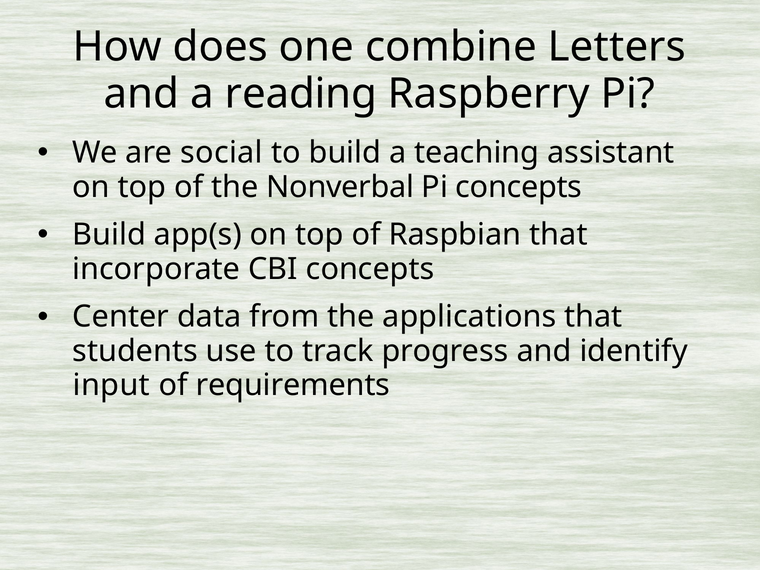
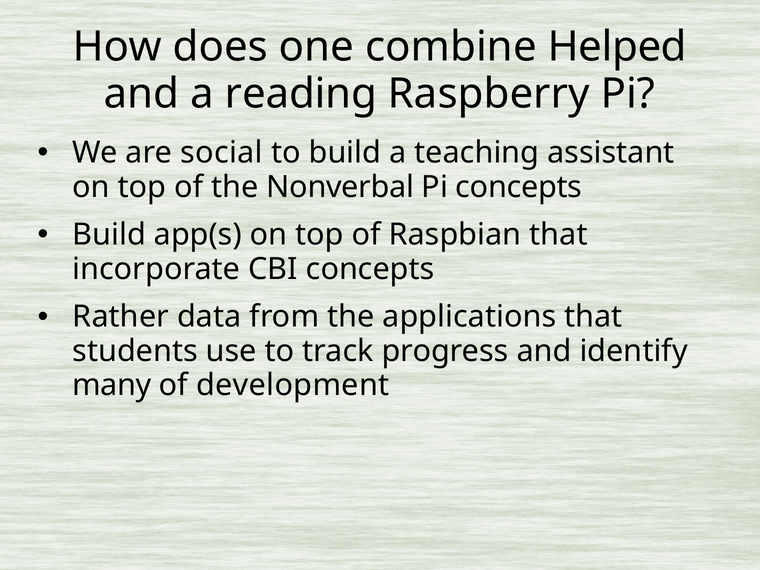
Letters: Letters -> Helped (617, 47)
Center: Center -> Rather (121, 317)
input: input -> many (112, 385)
requirements: requirements -> development (293, 385)
